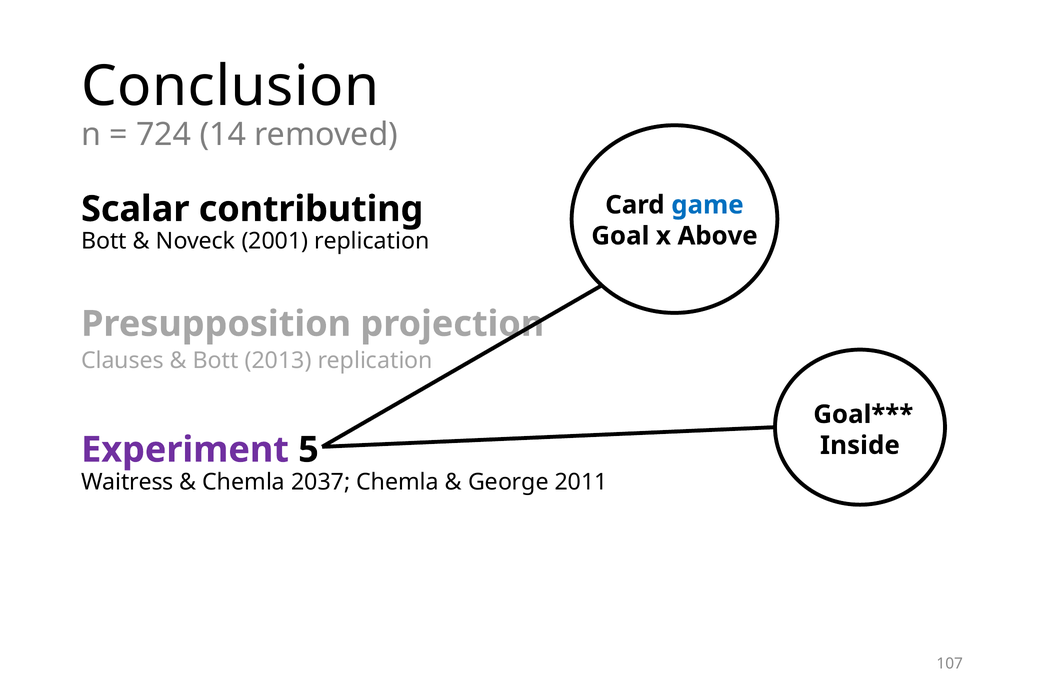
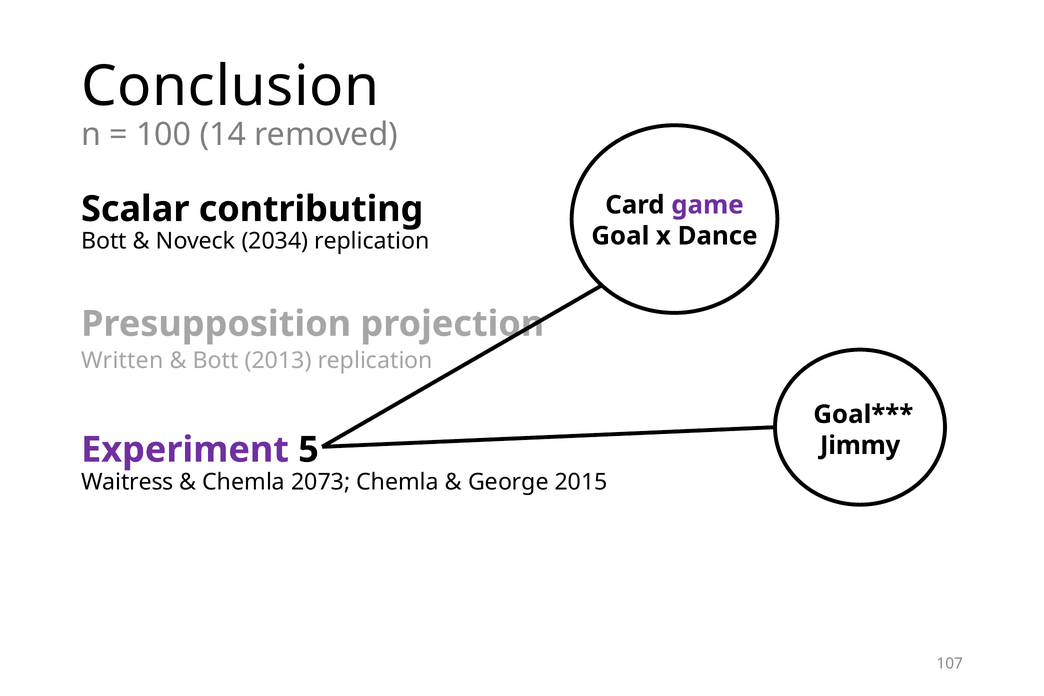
724: 724 -> 100 (164, 135)
game colour: blue -> purple (707, 205)
Above: Above -> Dance (718, 236)
2001: 2001 -> 2034 (275, 241)
Clauses: Clauses -> Written (122, 360)
Inside: Inside -> Jimmy (860, 445)
2037: 2037 -> 2073 (321, 482)
2011: 2011 -> 2015 (581, 482)
